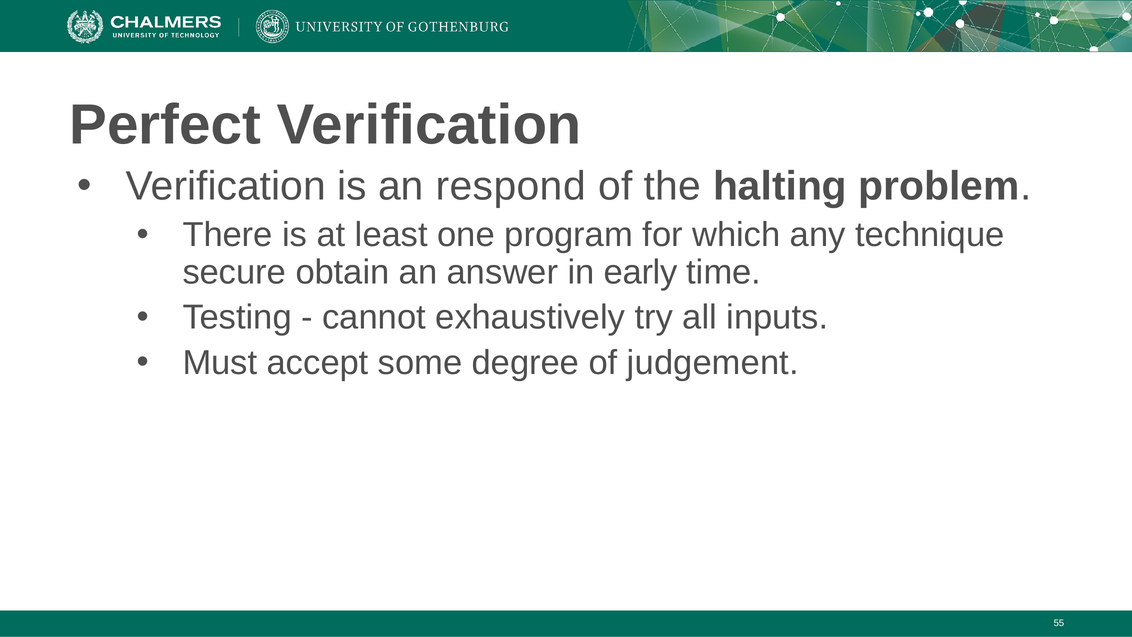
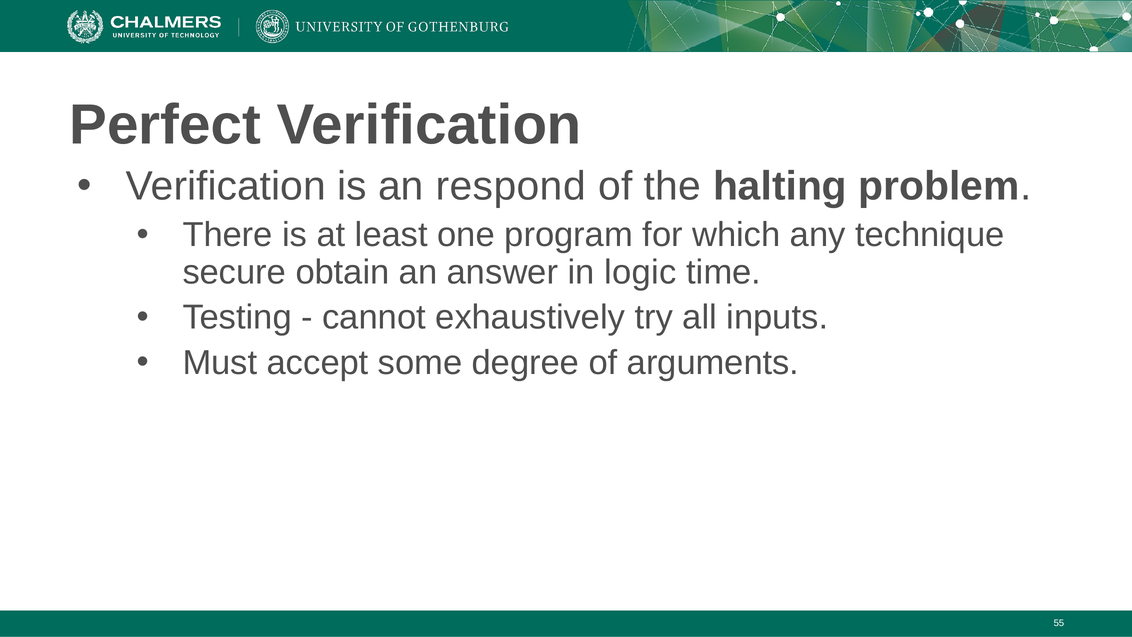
early: early -> logic (640, 272)
judgement: judgement -> arguments (713, 363)
